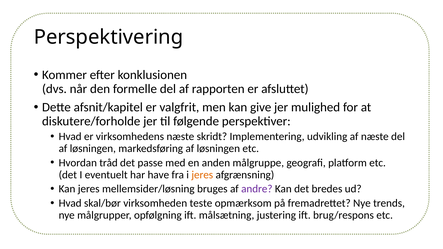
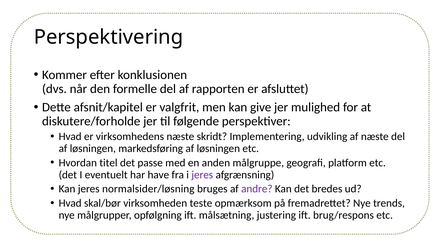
tråd: tråd -> titel (108, 163)
jeres colour: orange -> purple (202, 175)
mellemsider/løsning: mellemsider/løsning -> normalsider/løsning (148, 189)
